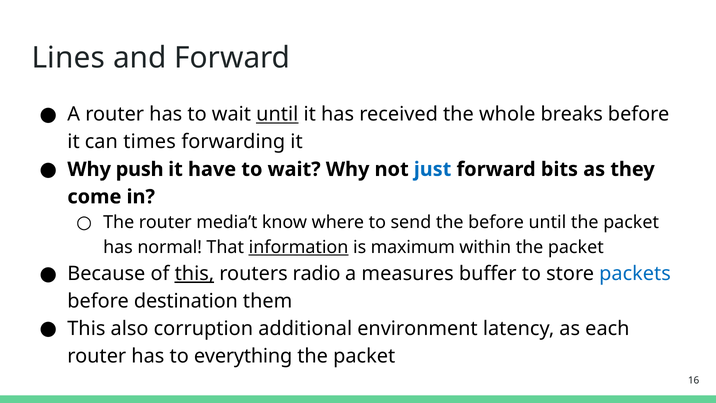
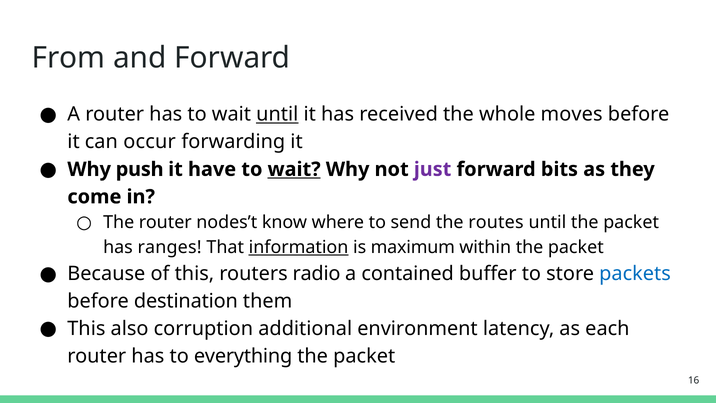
Lines: Lines -> From (68, 58)
breaks: breaks -> moves (572, 114)
times: times -> occur (150, 142)
wait underline: none -> present (294, 169)
just colour: blue -> purple (433, 169)
media’t: media’t -> nodes’t (227, 222)
the before: before -> routes (496, 222)
normal: normal -> ranges (170, 247)
this underline: present -> none (194, 274)
measures: measures -> contained (408, 274)
